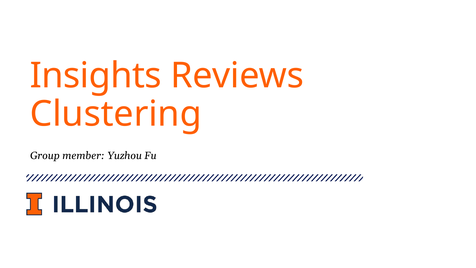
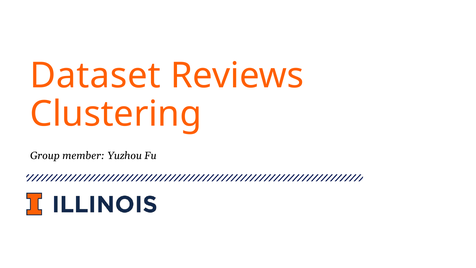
Insights: Insights -> Dataset (95, 75)
